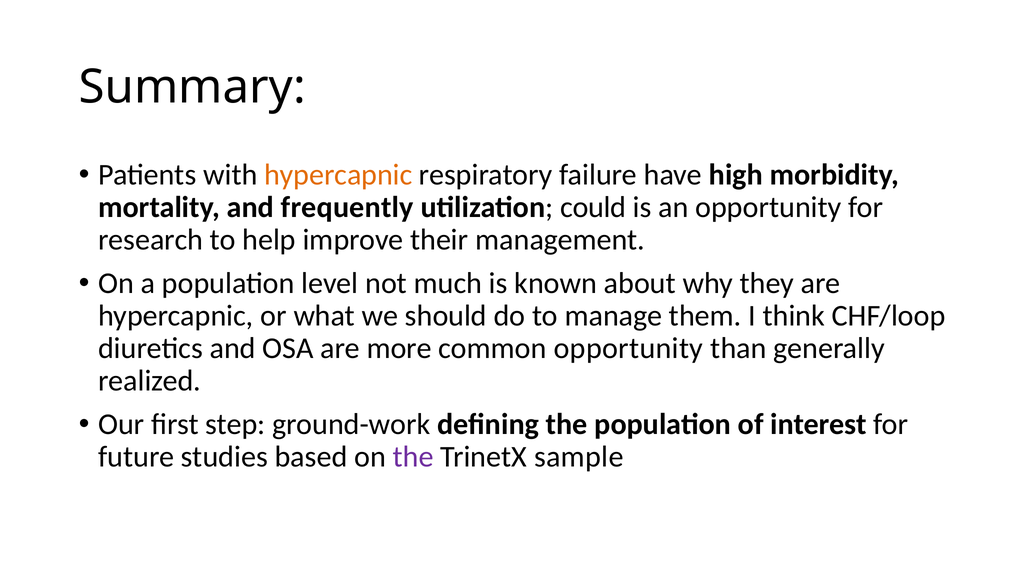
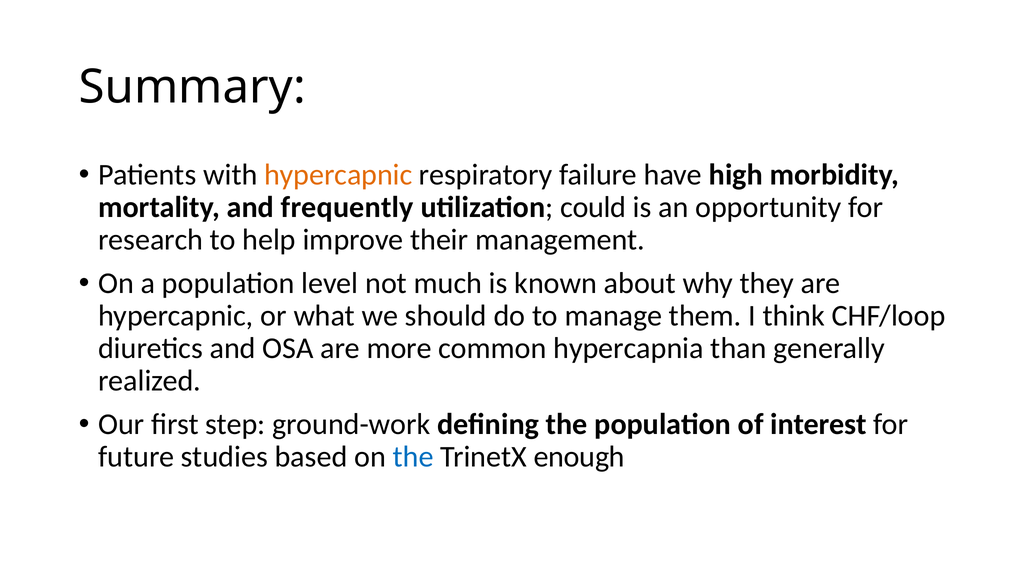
common opportunity: opportunity -> hypercapnia (629, 348)
the colour: purple -> blue (413, 456)
sample: sample -> enough (579, 456)
